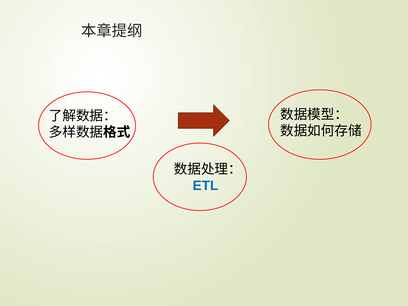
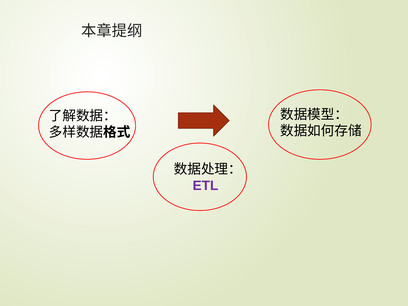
ETL colour: blue -> purple (205, 186)
